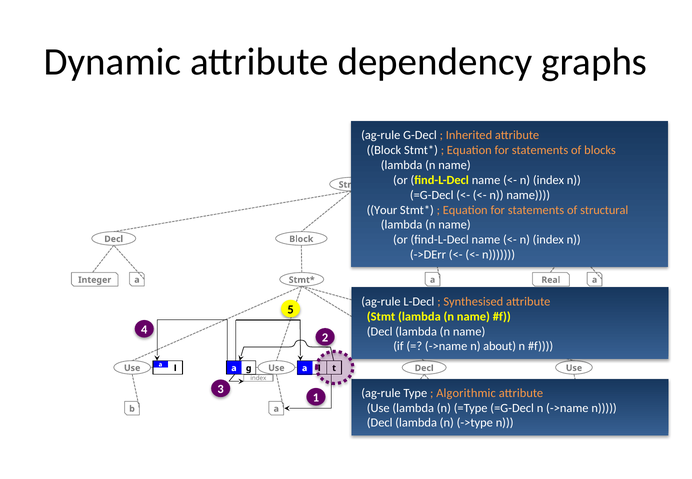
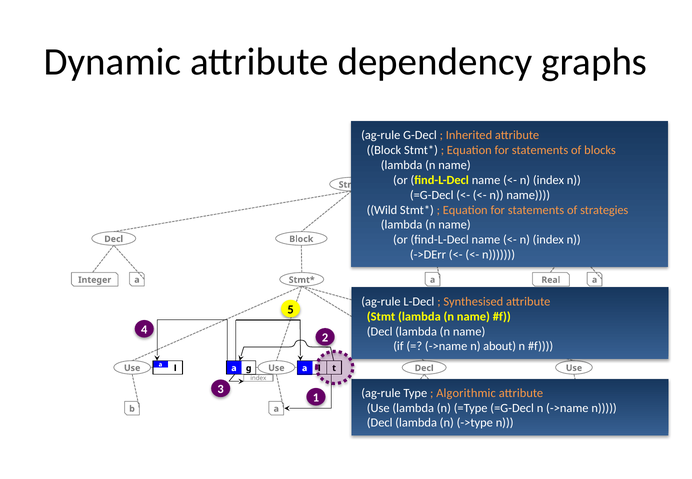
Your: Your -> Wild (382, 210)
structural: structural -> strategies (604, 210)
